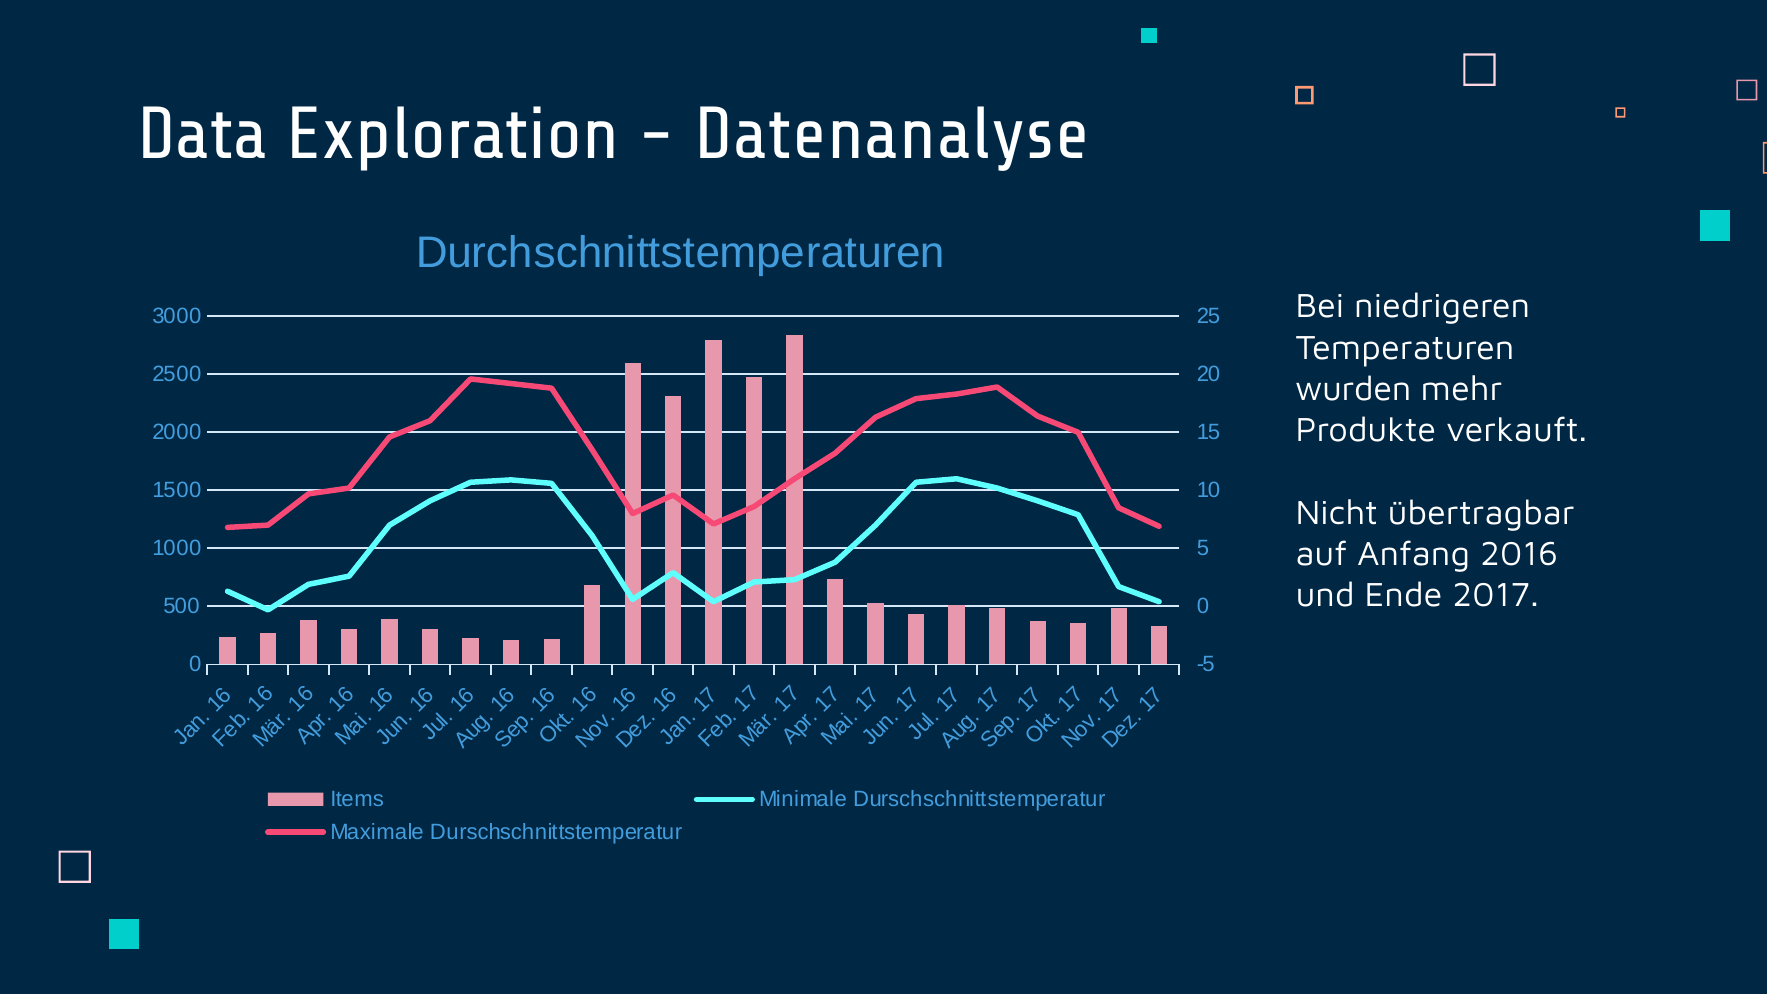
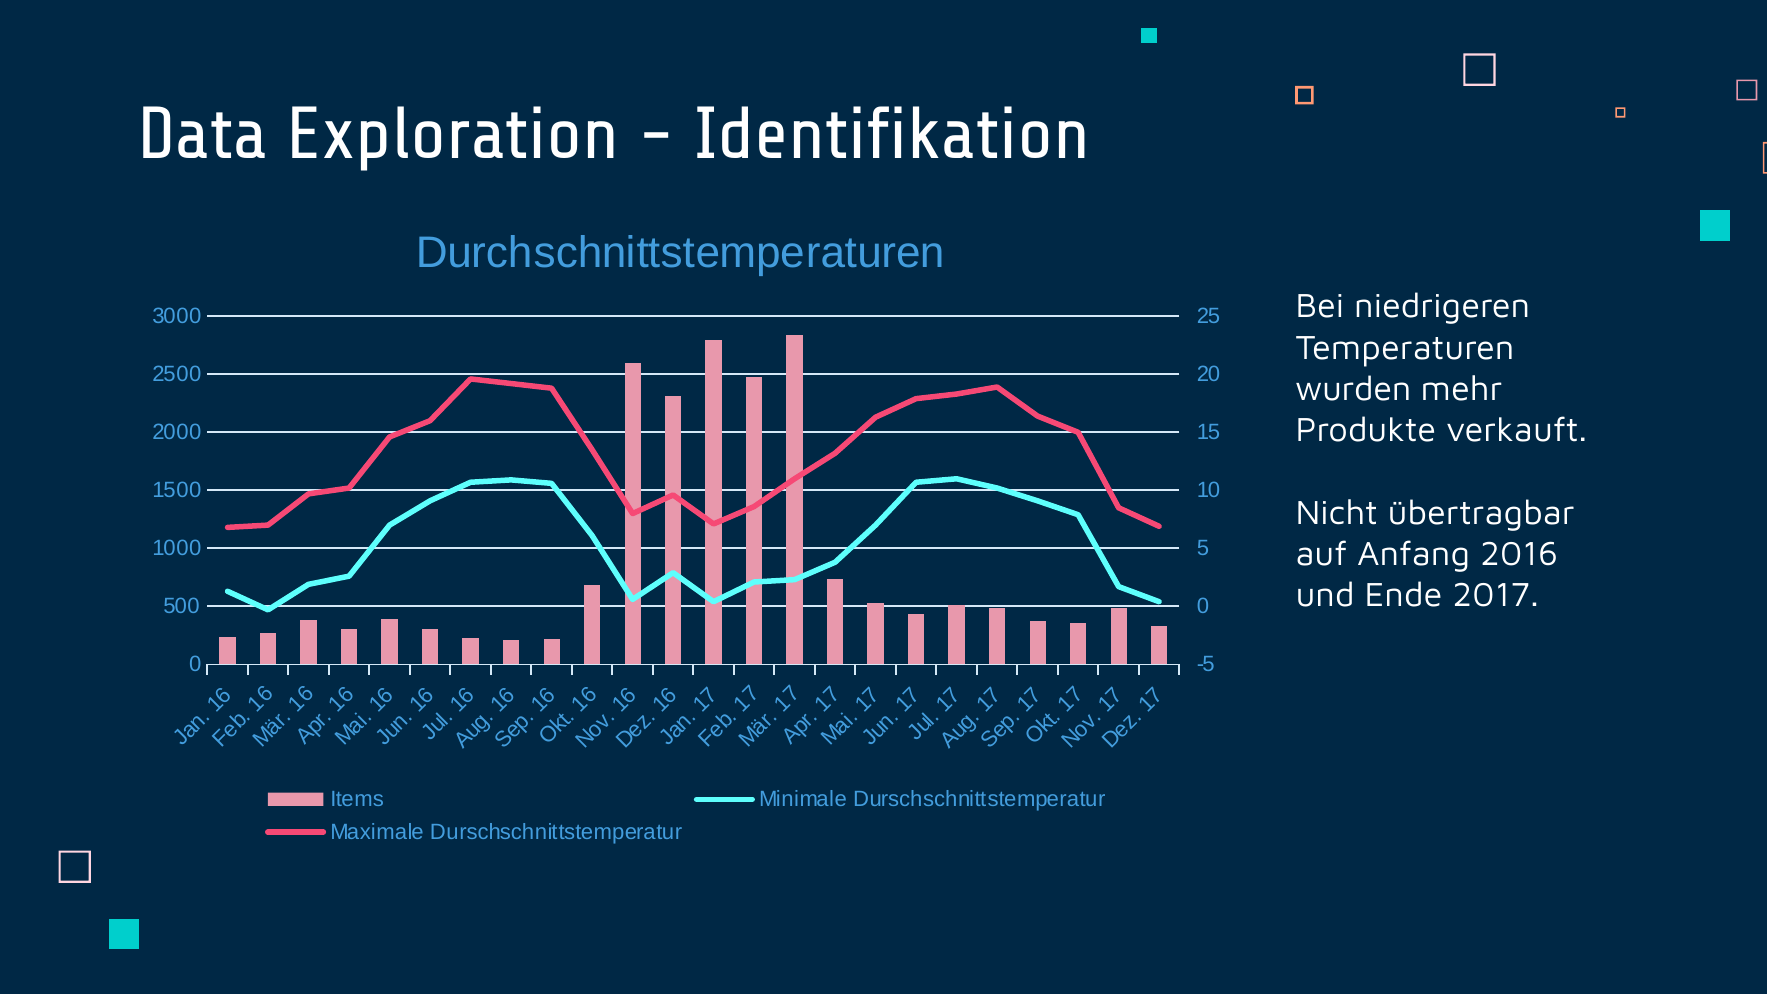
Datenanalyse: Datenanalyse -> Identifikation (892, 134)
